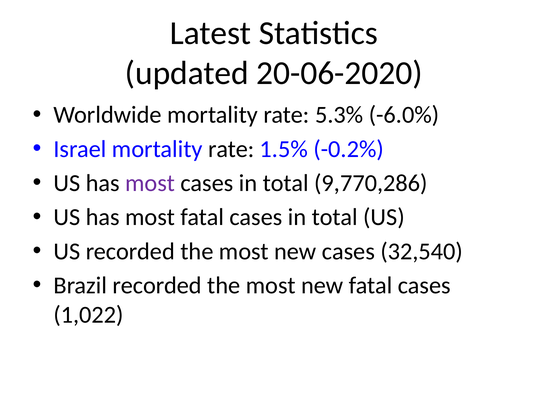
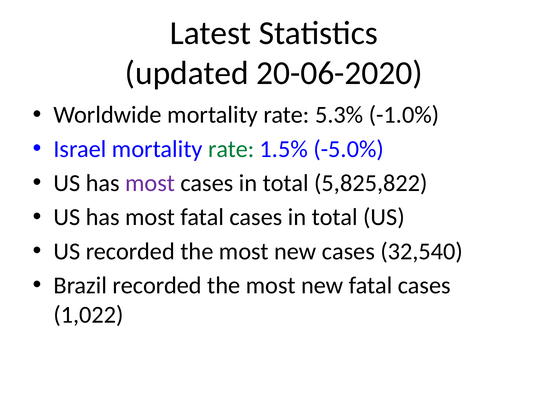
-6.0%: -6.0% -> -1.0% (404, 115)
rate colour: black -> green (231, 149)
-0.2%: -0.2% -> -5.0% (349, 149)
9,770,286: 9,770,286 -> 5,825,822 (371, 183)
